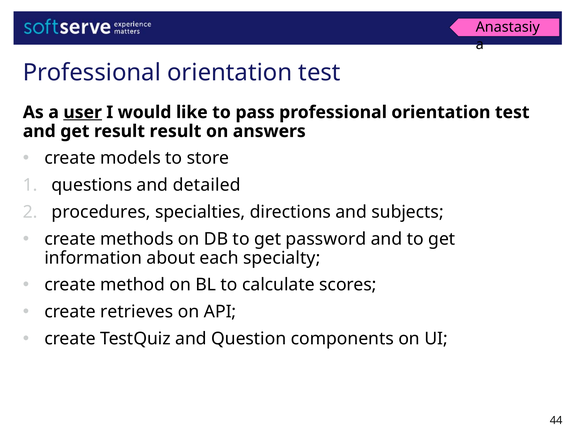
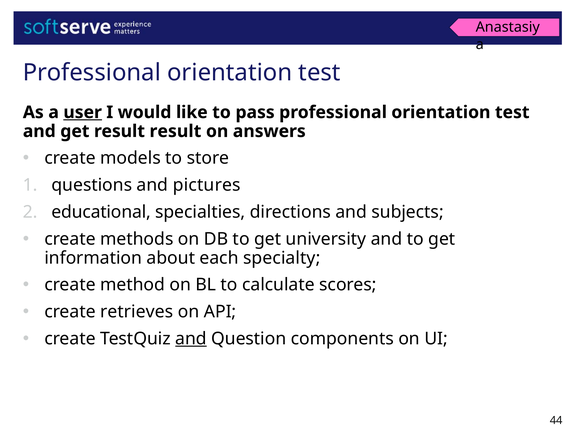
detailed: detailed -> pictures (207, 185)
procedures: procedures -> educational (101, 212)
password: password -> university (326, 239)
and underline: none -> present (191, 339)
